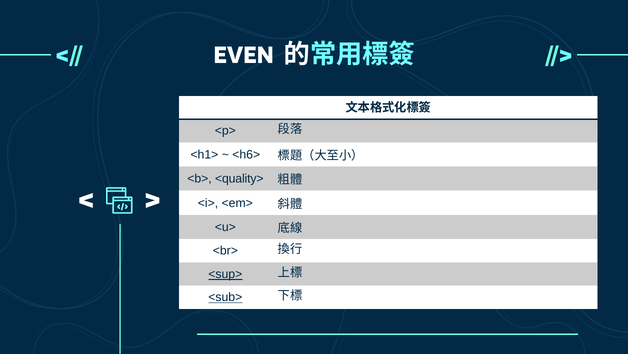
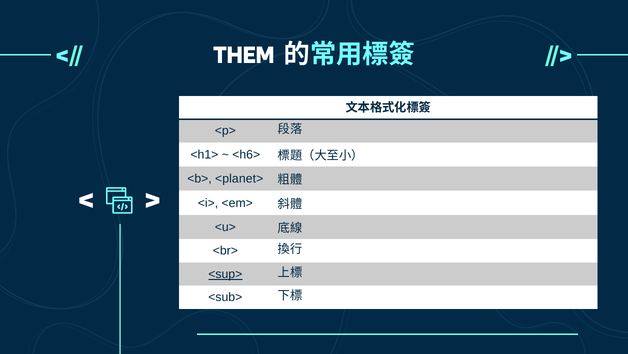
EVEN: EVEN -> THEM (244, 54)
<quality>: <quality> -> <planet> (239, 178)
<sub> underline: present -> none (225, 297)
